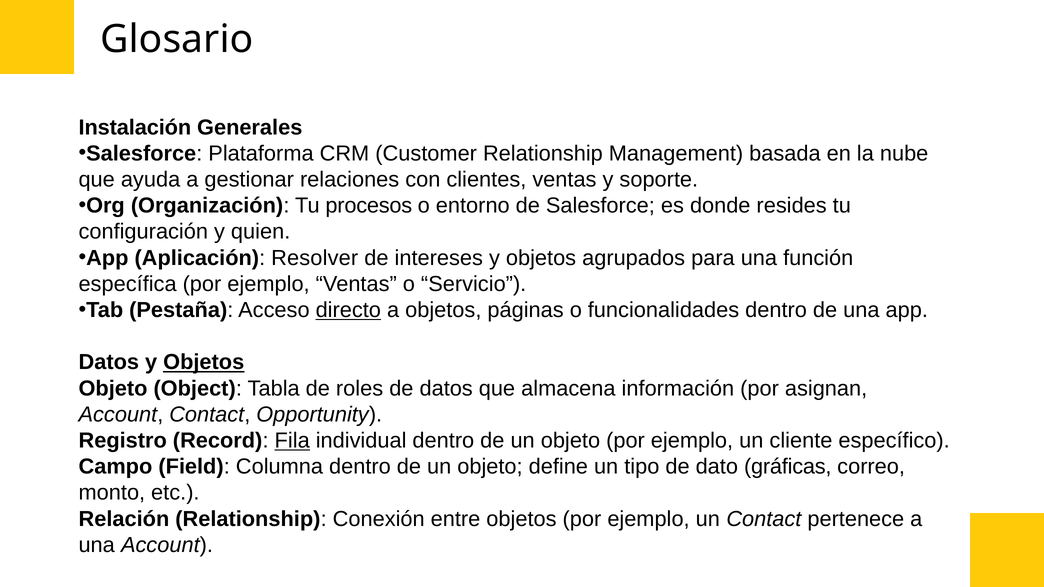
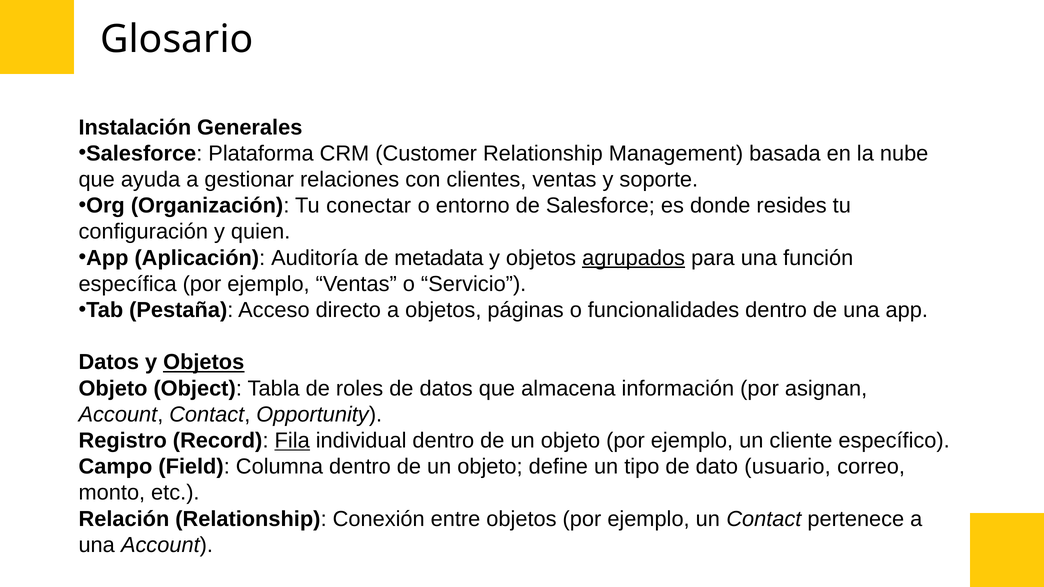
procesos: procesos -> conectar (369, 206)
Resolver: Resolver -> Auditoría (315, 258)
intereses: intereses -> metadata (439, 258)
agrupados underline: none -> present (634, 258)
directo underline: present -> none (348, 310)
gráficas: gráficas -> usuario (788, 467)
